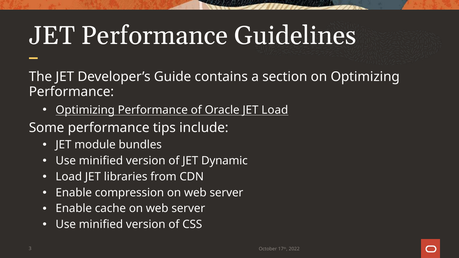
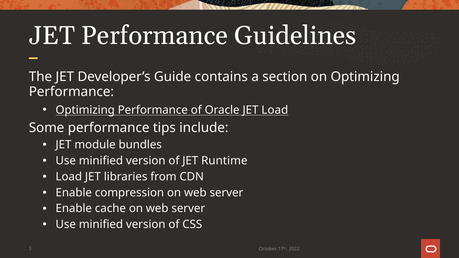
Dynamic: Dynamic -> Runtime (224, 161)
